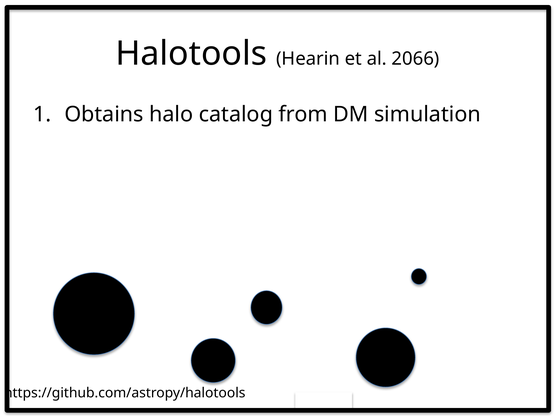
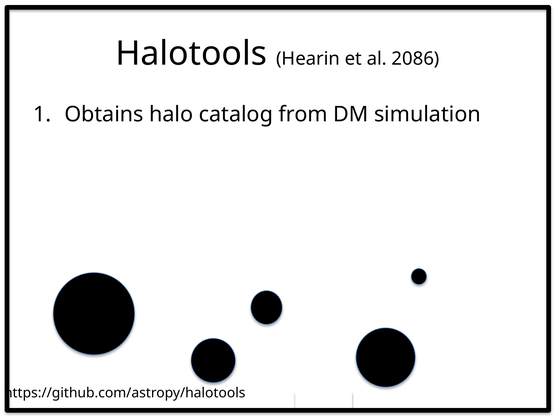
2066: 2066 -> 2086 (416, 59)
